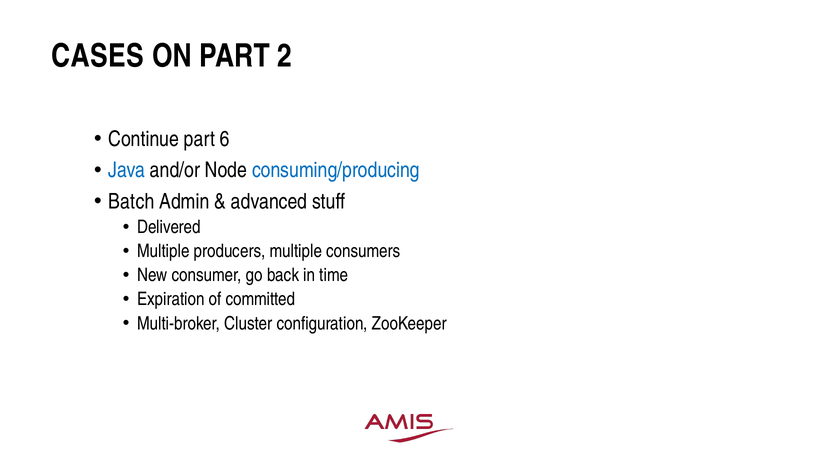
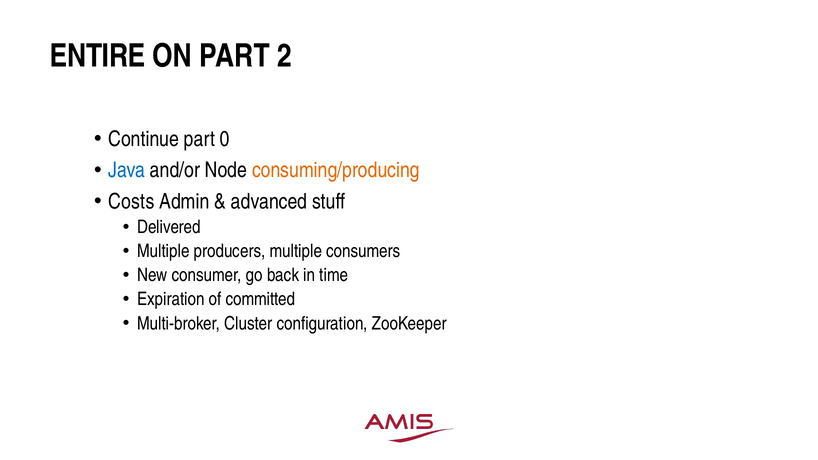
CASES: CASES -> ENTIRE (98, 56)
6: 6 -> 0 (225, 139)
consuming/producing colour: blue -> orange (336, 170)
Batch: Batch -> Costs (131, 202)
